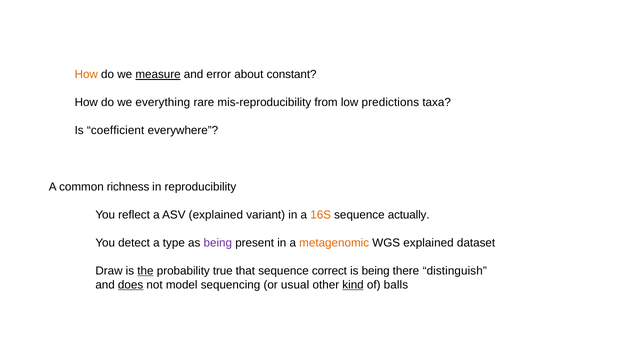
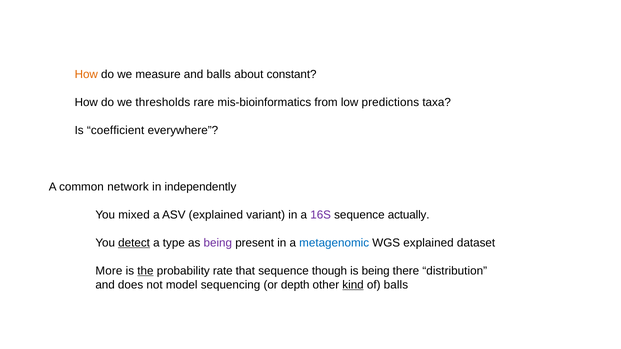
measure underline: present -> none (158, 75)
and error: error -> balls (219, 75)
everything: everything -> thresholds (163, 103)
mis-reproducibility: mis-reproducibility -> mis-bioinformatics (264, 103)
richness: richness -> network (128, 187)
reproducibility: reproducibility -> independently (200, 187)
reflect: reflect -> mixed (134, 215)
16S colour: orange -> purple (321, 215)
detect underline: none -> present (134, 243)
metagenomic colour: orange -> blue (334, 243)
Draw: Draw -> More (109, 271)
true: true -> rate (223, 271)
correct: correct -> though (329, 271)
distinguish: distinguish -> distribution (455, 271)
does underline: present -> none (131, 285)
usual: usual -> depth (295, 285)
